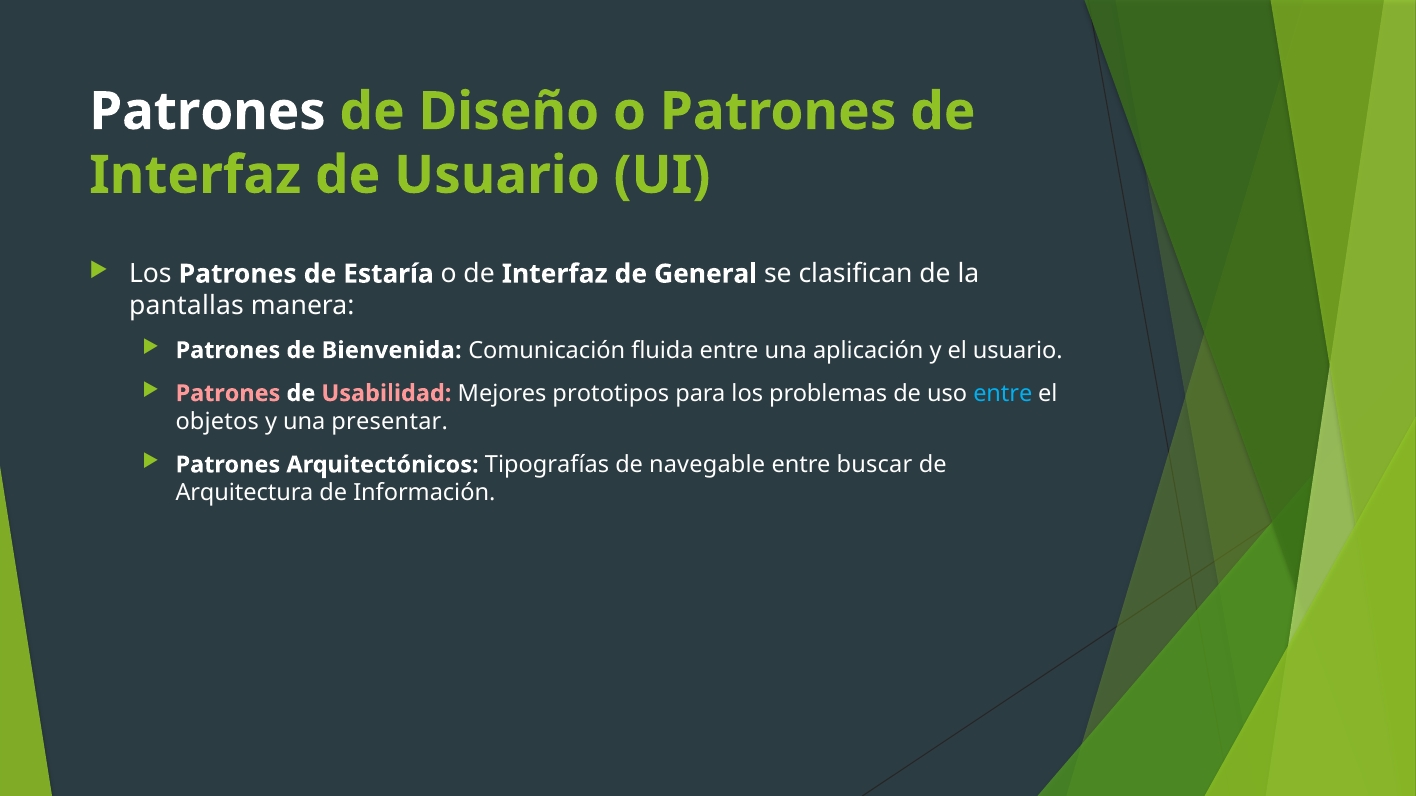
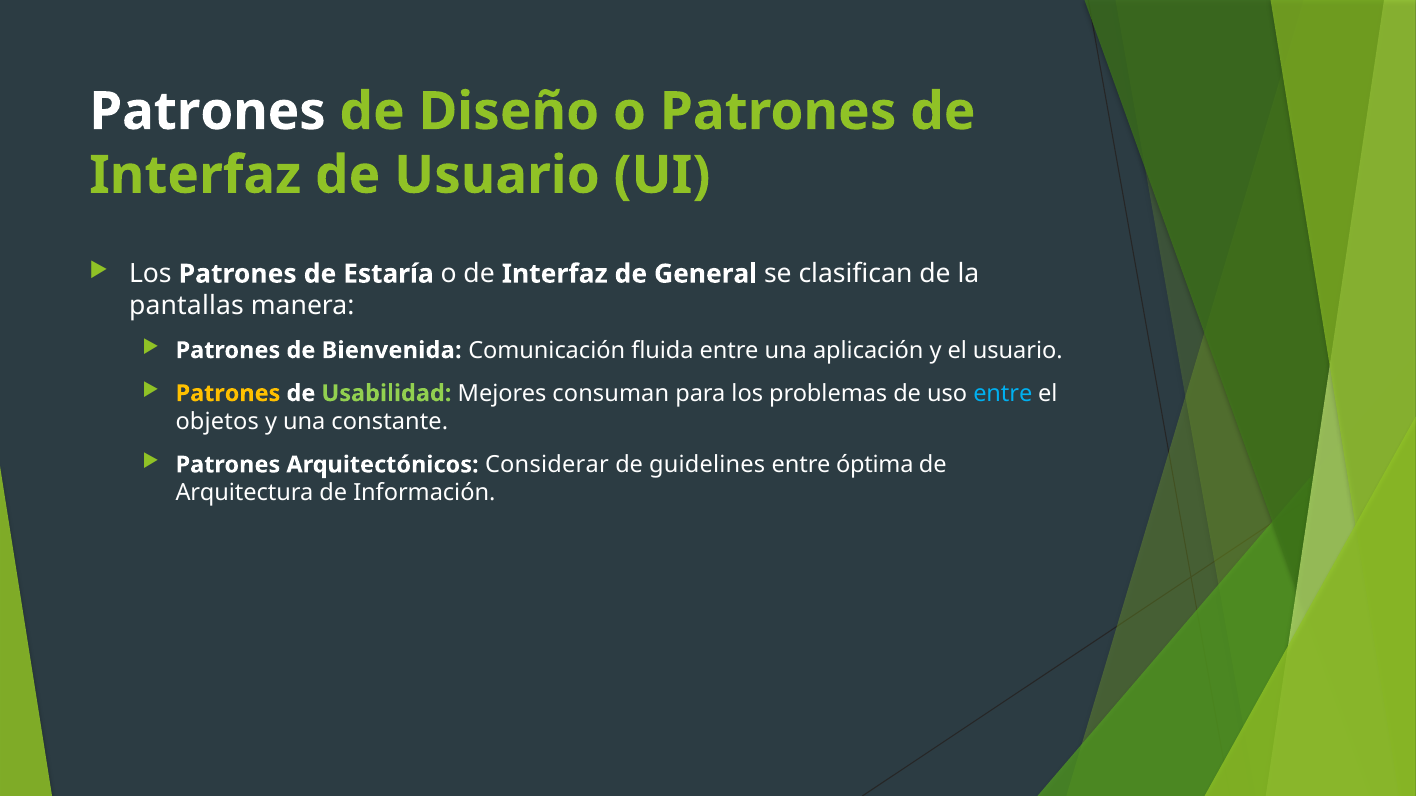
Patrones colour: pink -> yellow (228, 394)
Usabilidad colour: pink -> light green (386, 394)
prototipos: prototipos -> consuman (611, 394)
presentar: presentar -> constante (390, 422)
Tipografías: Tipografías -> Considerar (547, 465)
navegable: navegable -> guidelines (707, 465)
buscar: buscar -> óptima (875, 465)
